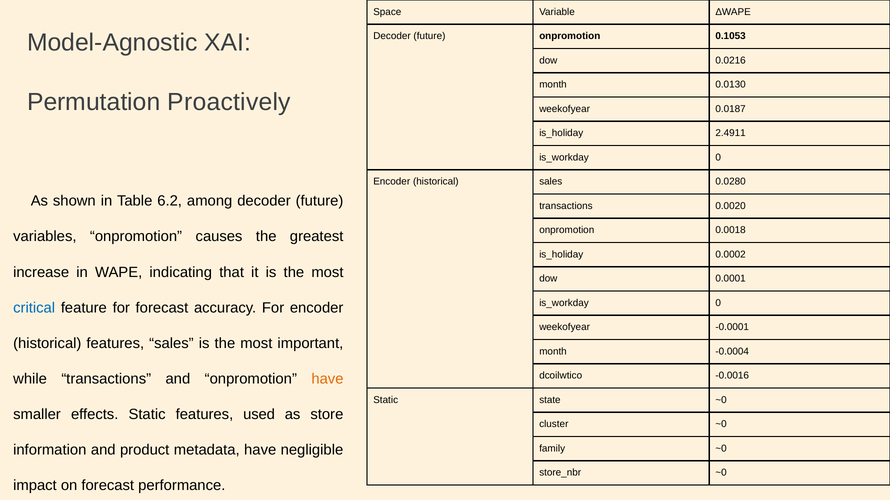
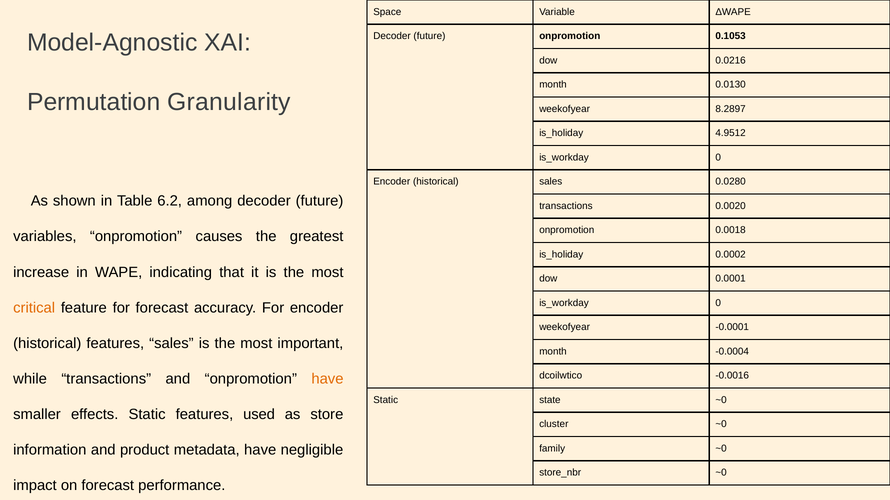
Proactively: Proactively -> Granularity (229, 102)
0.0187: 0.0187 -> 8.2897 (731, 109)
2.4911: 2.4911 -> 4.9512 (731, 133)
critical colour: blue -> orange (34, 308)
